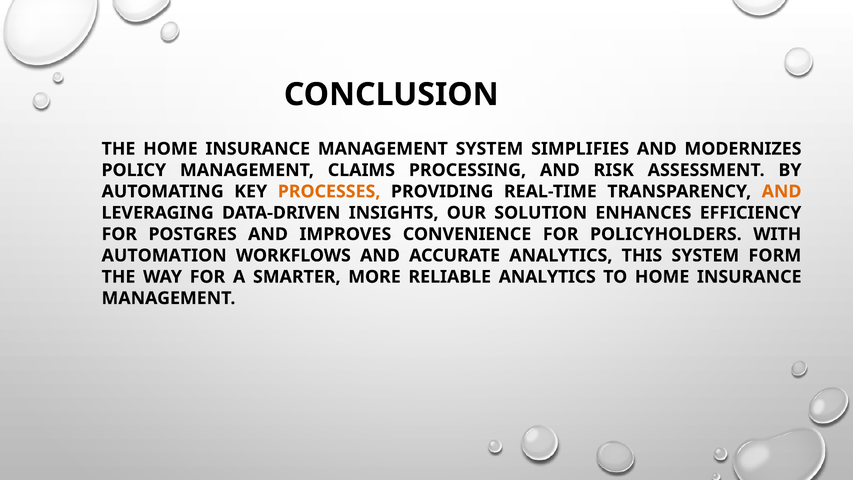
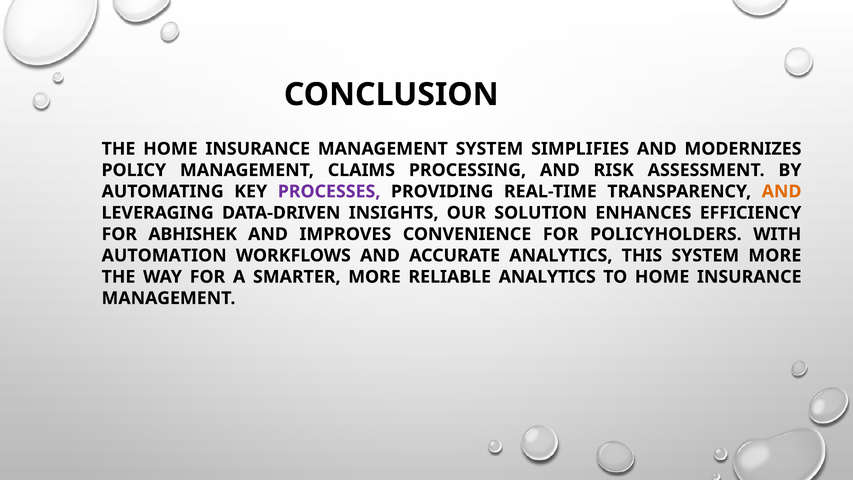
PROCESSES colour: orange -> purple (329, 191)
POSTGRES: POSTGRES -> ABHISHEK (193, 234)
SYSTEM FORM: FORM -> MORE (775, 255)
